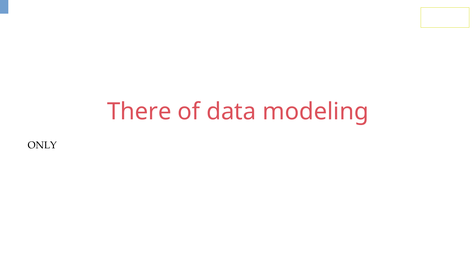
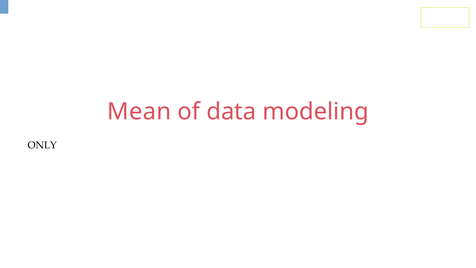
There: There -> Mean (139, 112)
